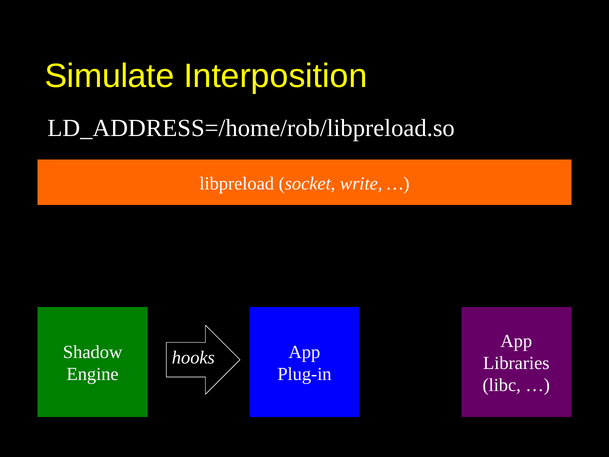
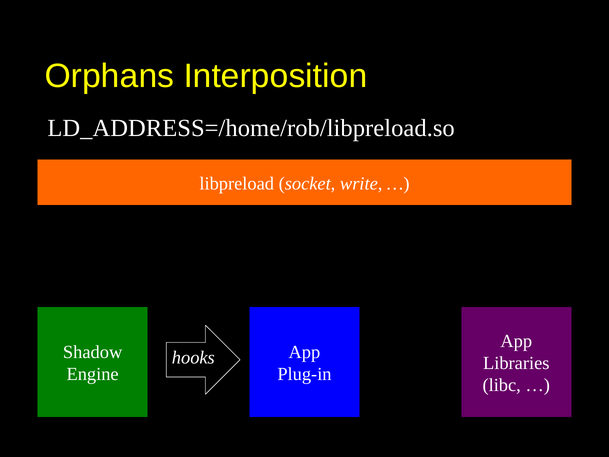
Simulate: Simulate -> Orphans (109, 76)
